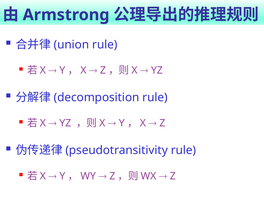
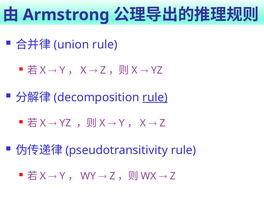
rule underline: none -> present (155, 97)
